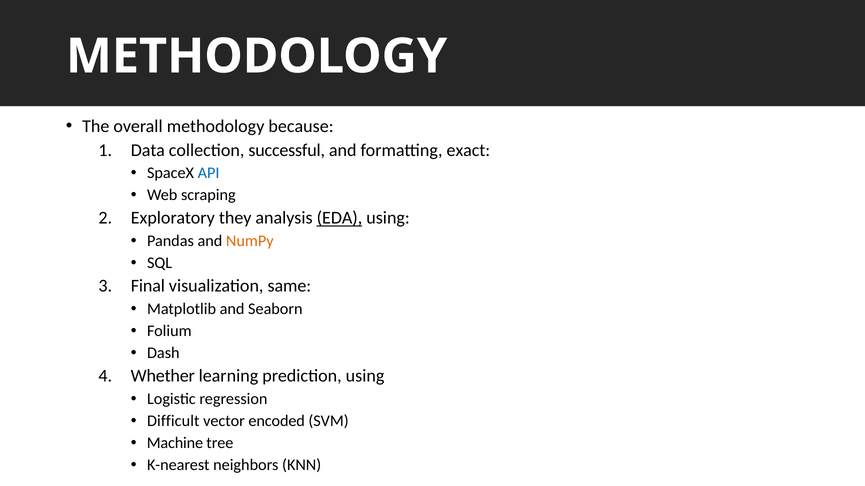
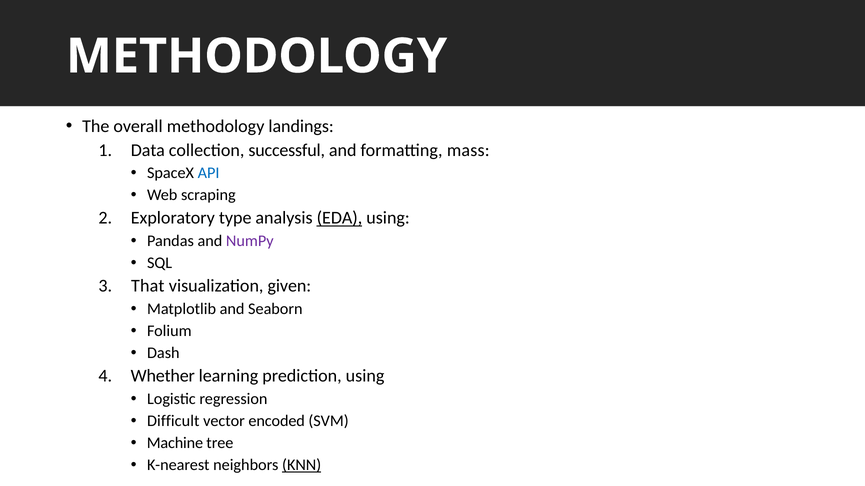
because: because -> landings (301, 126)
exact: exact -> mass (468, 150)
they: they -> type (235, 218)
NumPy colour: orange -> purple (250, 241)
Final: Final -> That (148, 286)
same: same -> given (289, 286)
KNN underline: none -> present (302, 465)
